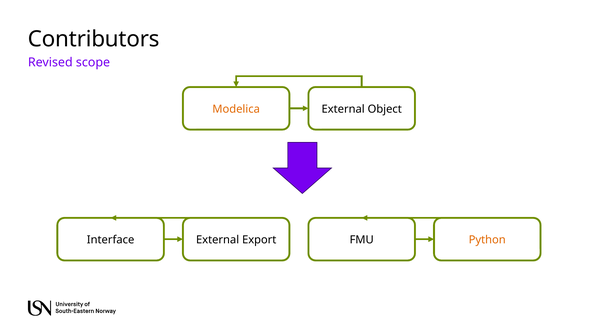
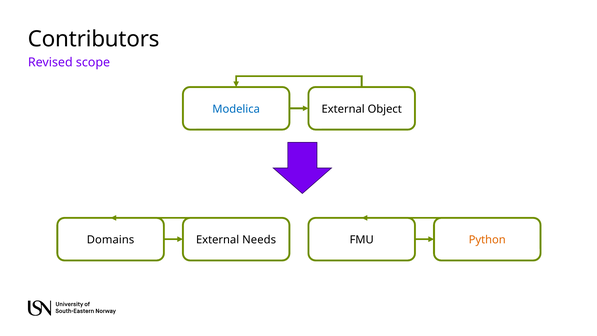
Modelica colour: orange -> blue (236, 109)
Interface: Interface -> Domains (111, 240)
Export: Export -> Needs (259, 240)
